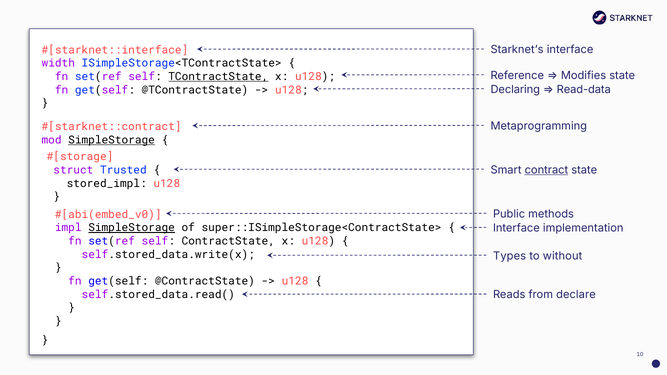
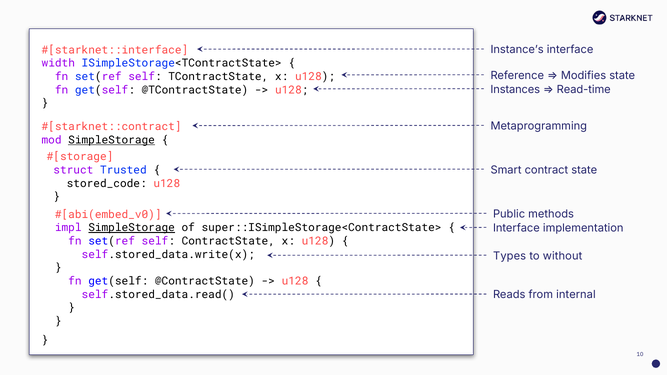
Starknet’s: Starknet’s -> Instance’s (517, 50)
TContractState underline: present -> none (218, 77)
Declaring: Declaring -> Instances (515, 90)
Read-data: Read-data -> Read-time (584, 90)
contract underline: present -> none (546, 170)
stored_impl: stored_impl -> stored_code (107, 184)
declare: declare -> internal (576, 295)
